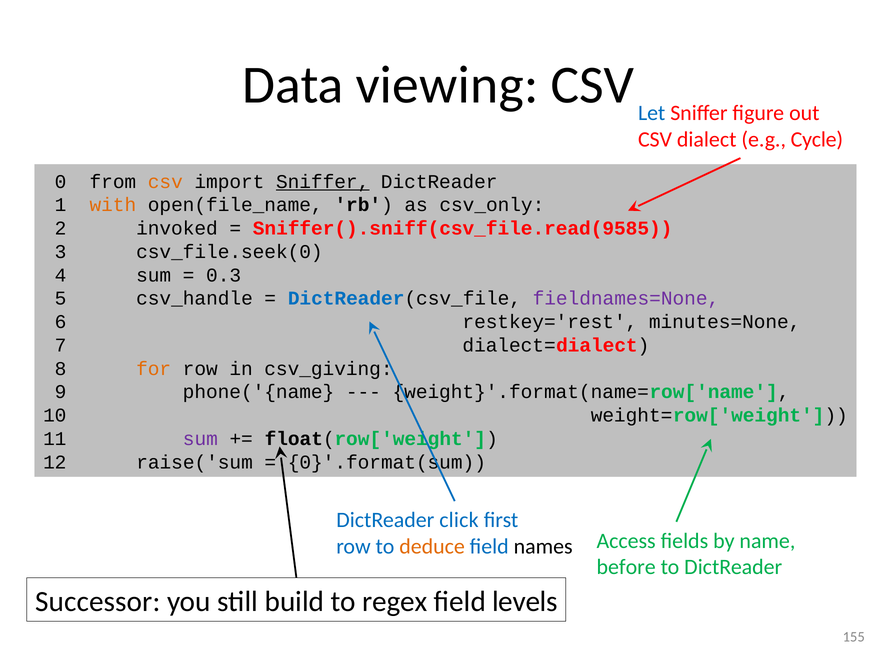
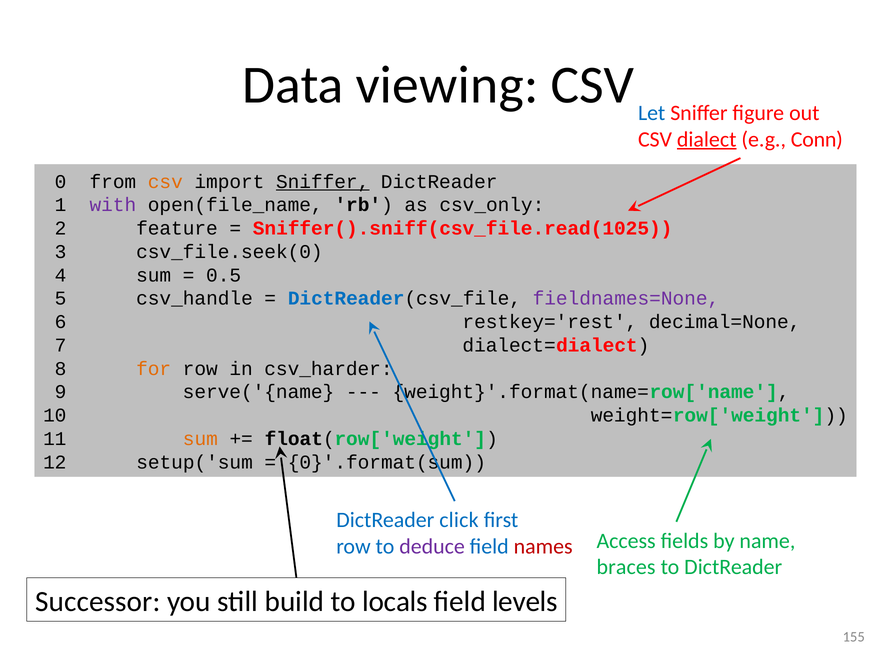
dialect underline: none -> present (707, 139)
Cycle: Cycle -> Conn (817, 139)
with colour: orange -> purple (113, 205)
invoked: invoked -> feature (177, 228)
Sniffer().sniff(csv_file.read(9585: Sniffer().sniff(csv_file.read(9585 -> Sniffer().sniff(csv_file.read(1025 (463, 228)
0.3: 0.3 -> 0.5 (224, 275)
minutes=None: minutes=None -> decimal=None (725, 322)
csv_giving: csv_giving -> csv_harder (328, 369)
phone('{name: phone('{name -> serve('{name (259, 392)
sum colour: purple -> orange (200, 439)
raise('sum: raise('sum -> setup('sum (195, 462)
deduce colour: orange -> purple (432, 546)
names colour: black -> red (543, 546)
before: before -> braces (626, 567)
regex: regex -> locals (395, 601)
